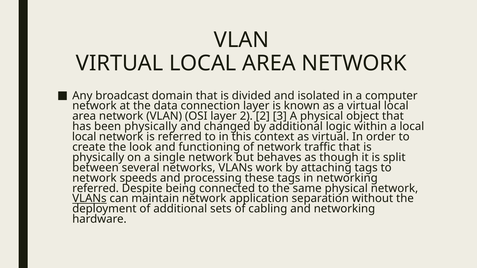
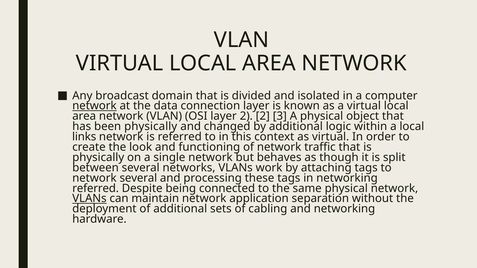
network underline: none -> present (94, 106)
local: local -> links (84, 137)
network speeds: speeds -> several (138, 178)
